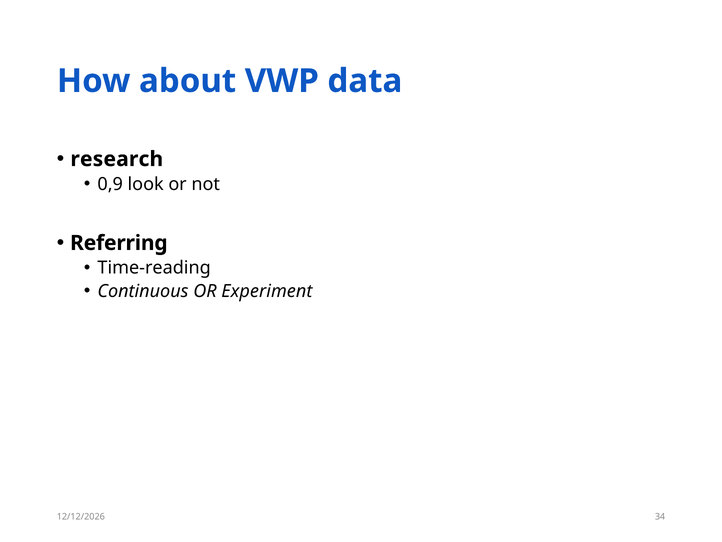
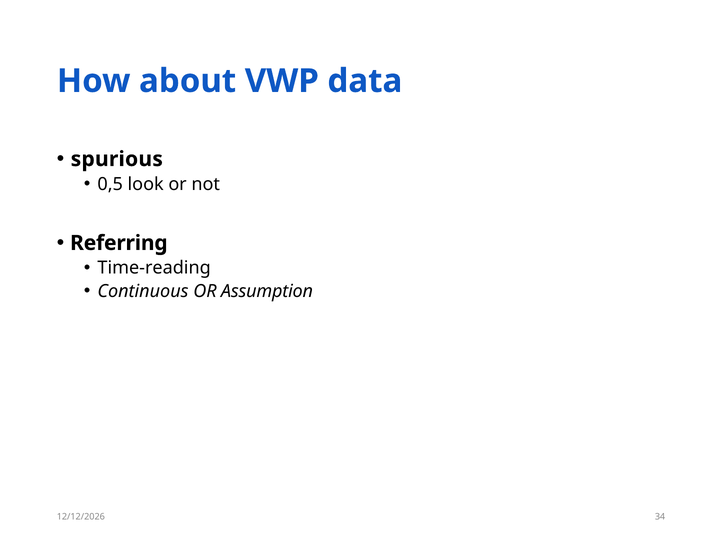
research: research -> spurious (117, 159)
0,9: 0,9 -> 0,5 (110, 184)
Experiment: Experiment -> Assumption (267, 291)
